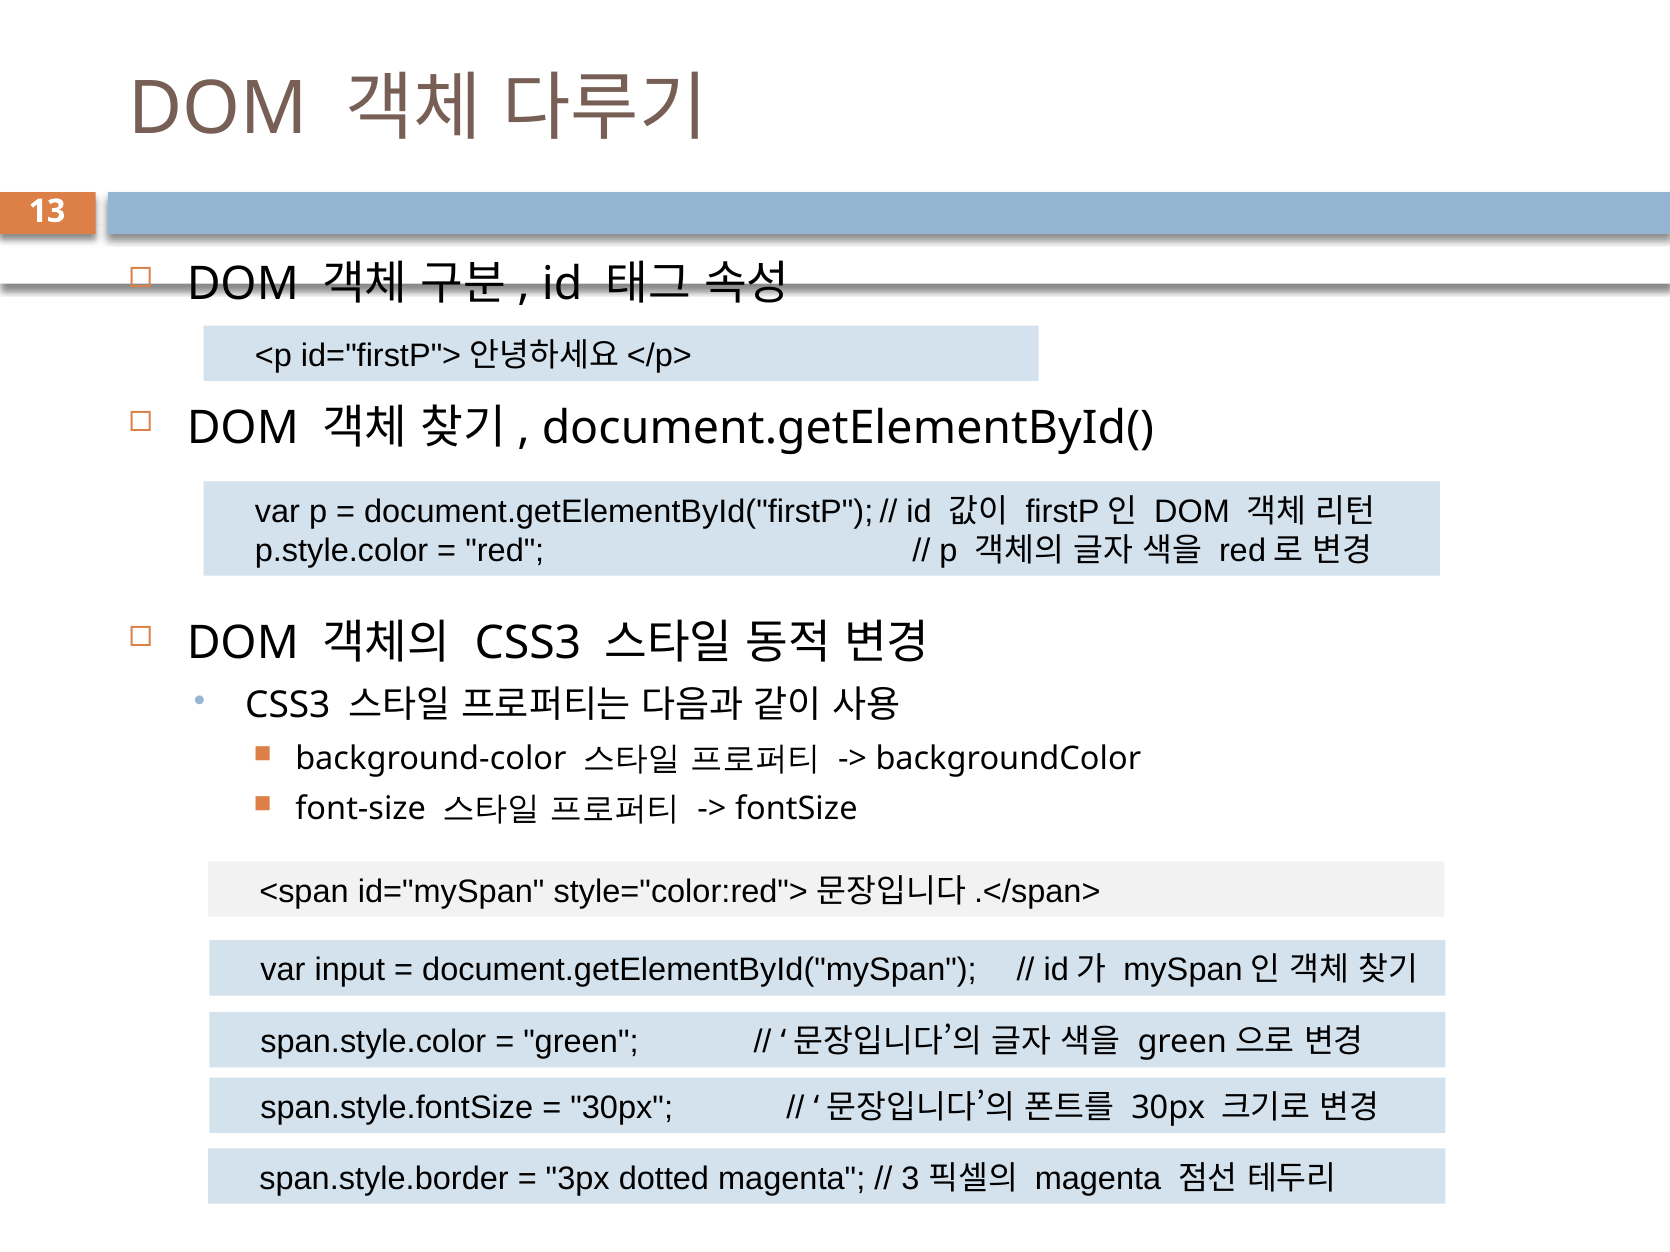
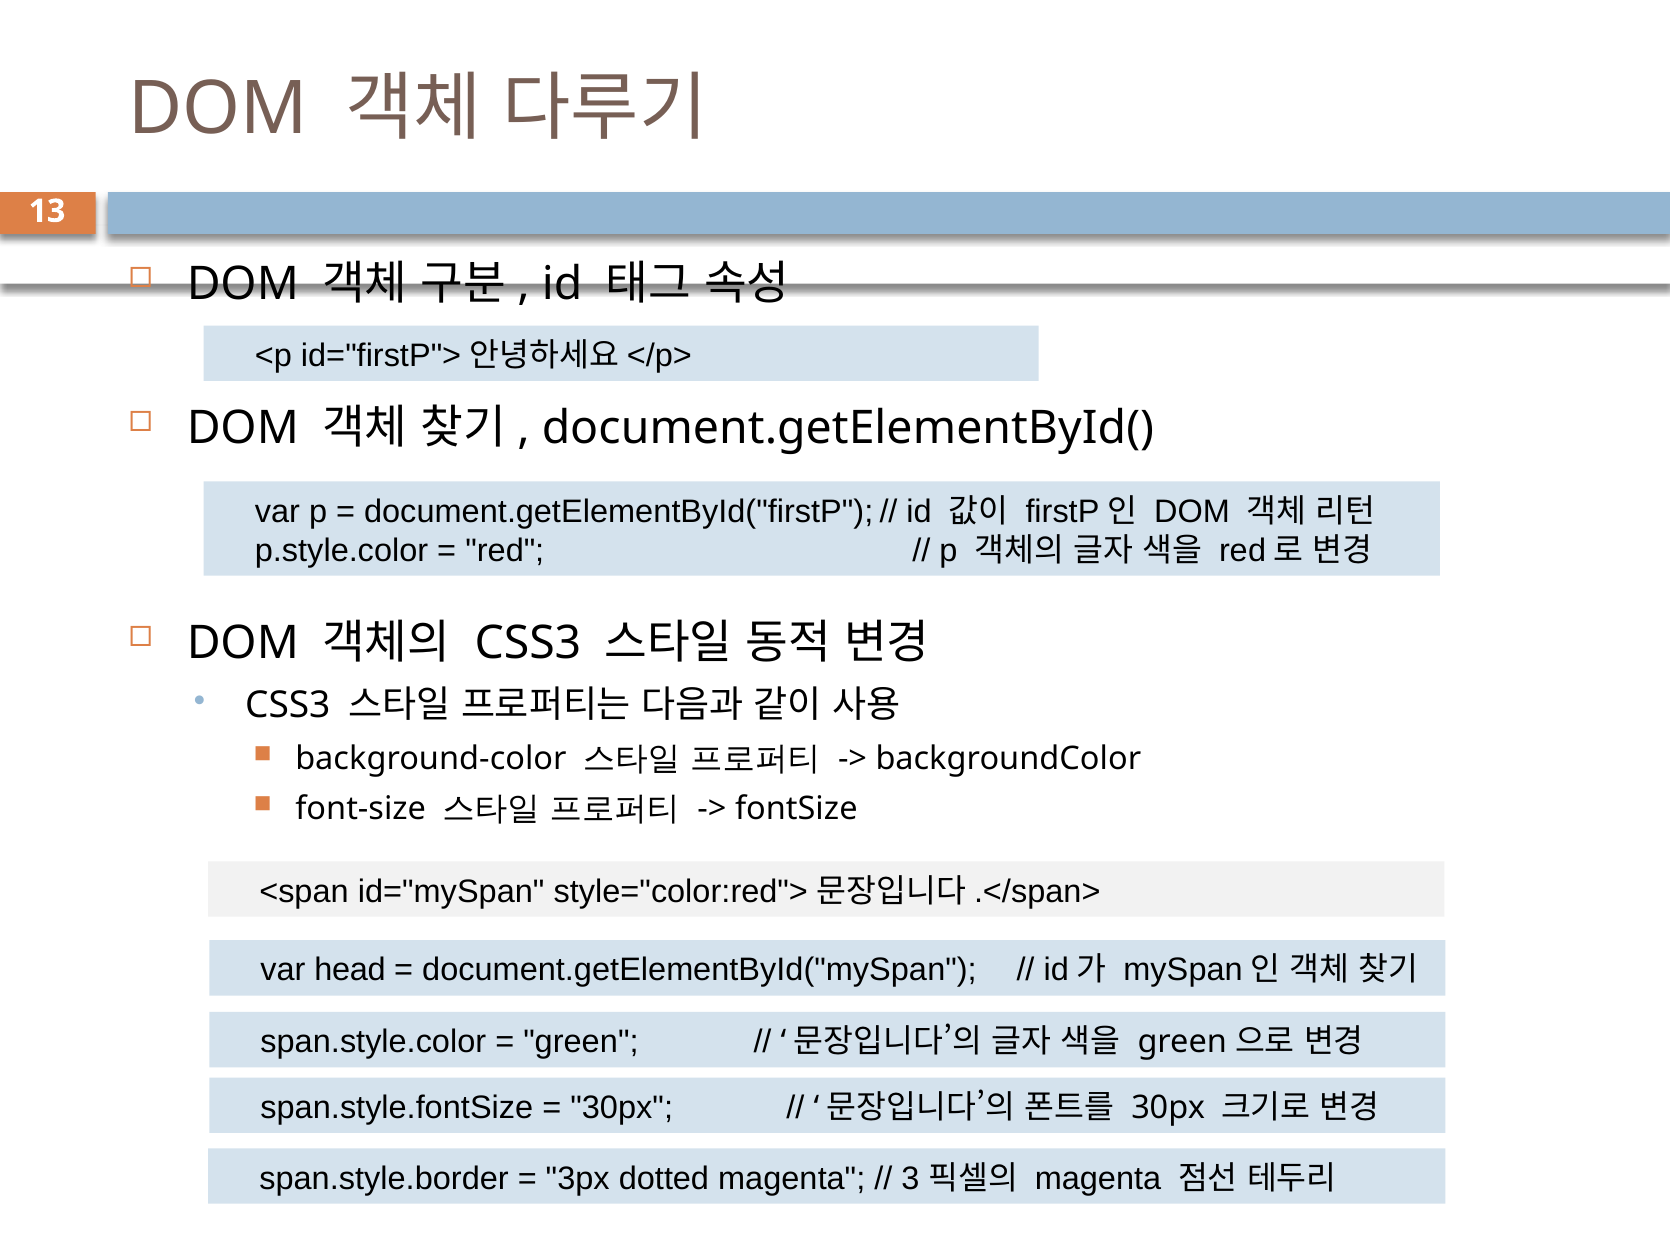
input: input -> head (350, 971)
